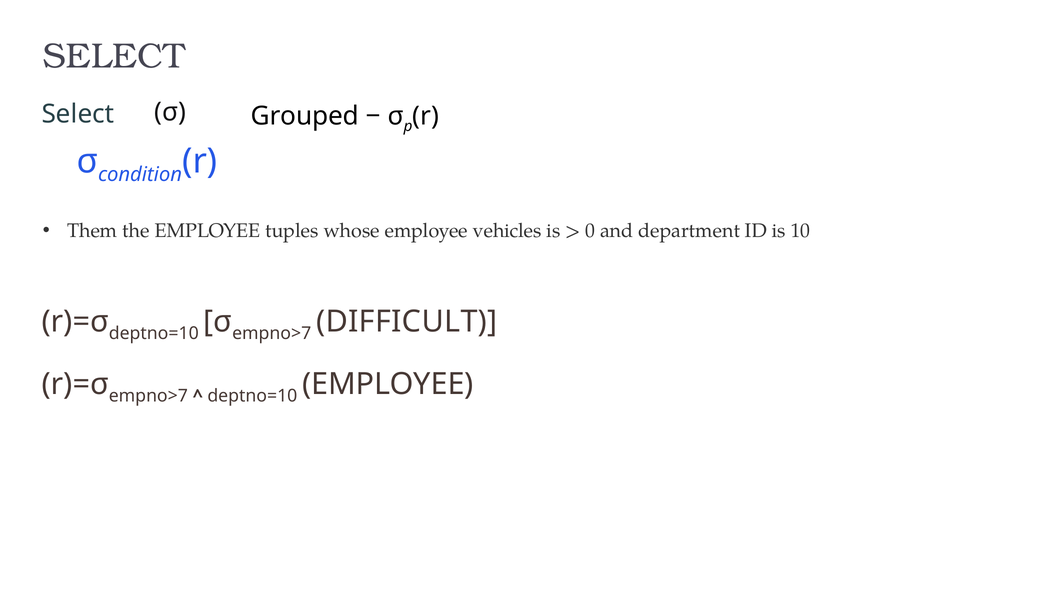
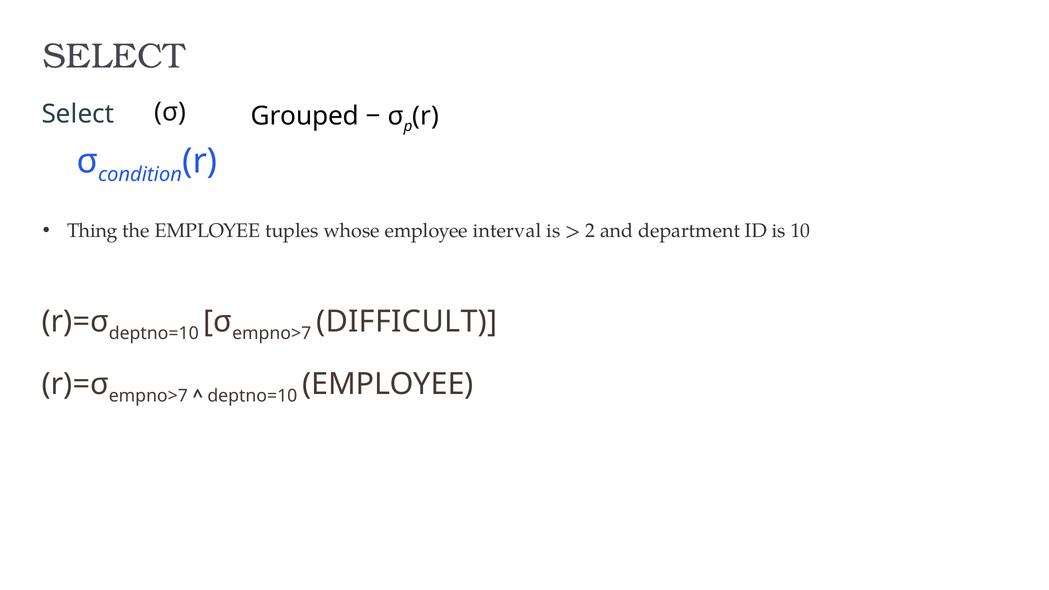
Them: Them -> Thing (92, 231)
vehicles: vehicles -> interval (507, 231)
0: 0 -> 2 (590, 231)
